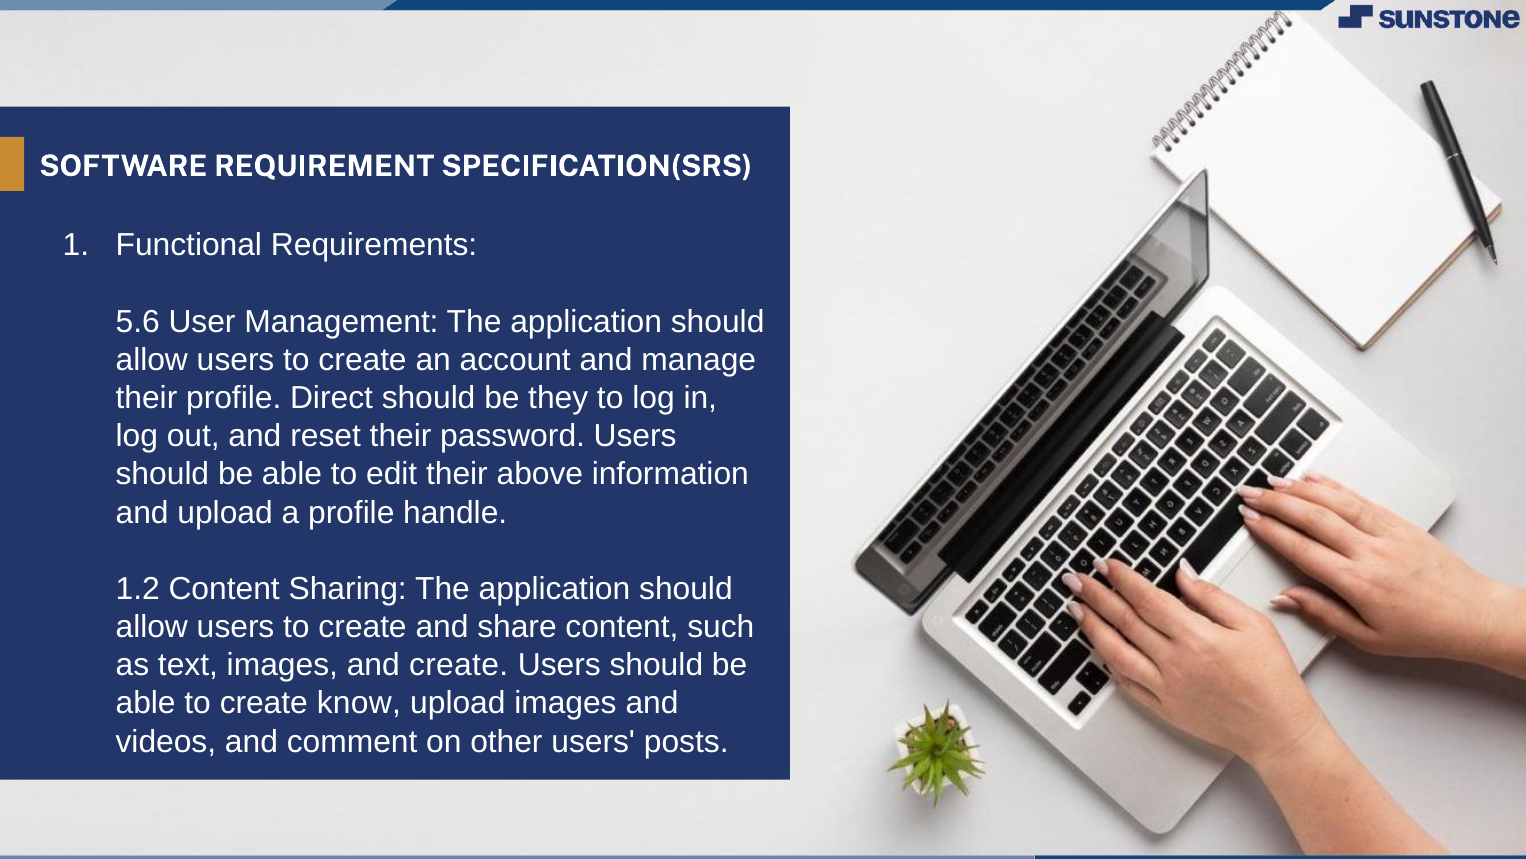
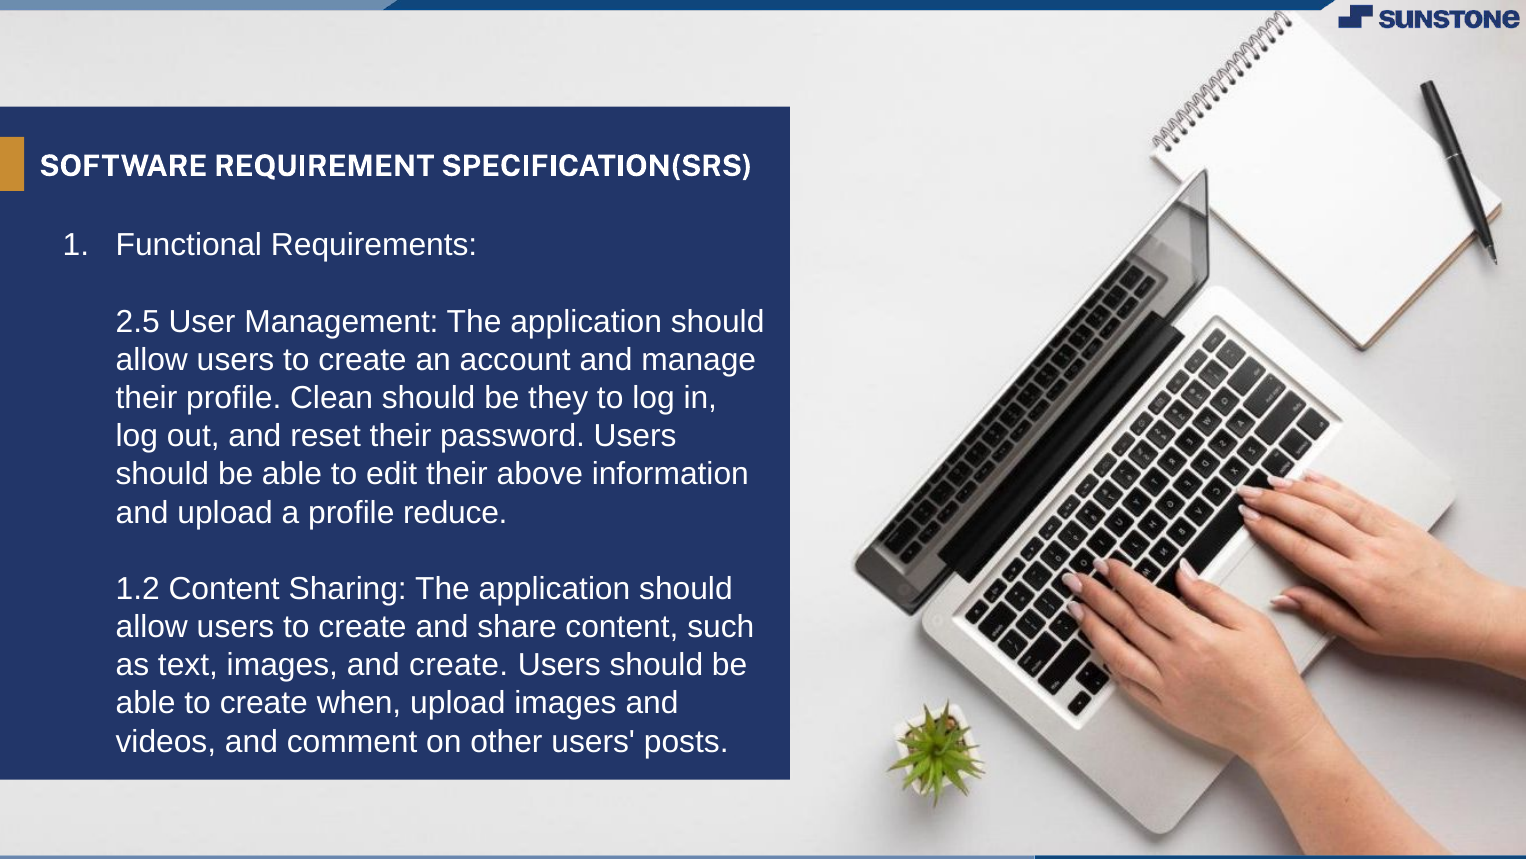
5.6: 5.6 -> 2.5 (138, 321)
Direct: Direct -> Clean (332, 398)
handle: handle -> reduce (455, 512)
know: know -> when (359, 703)
